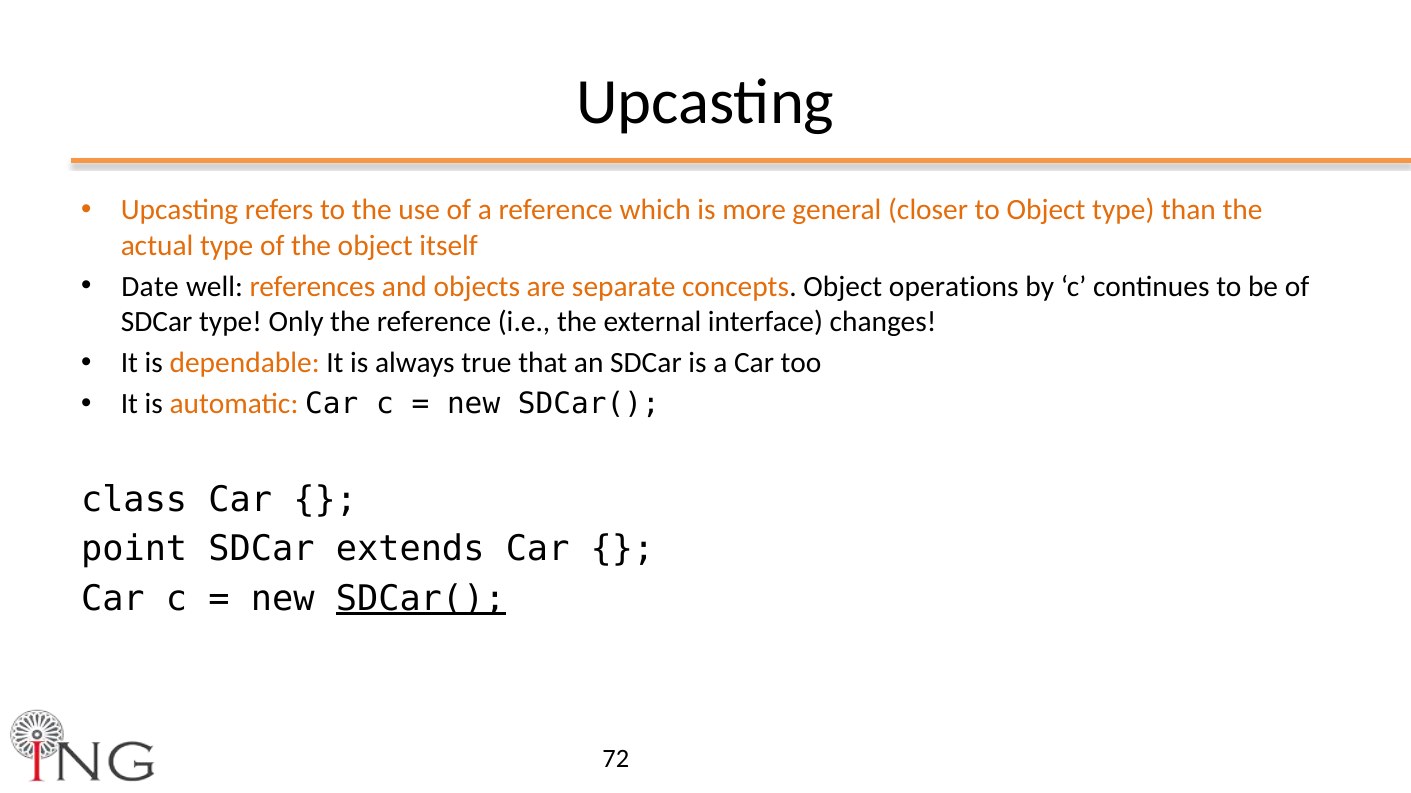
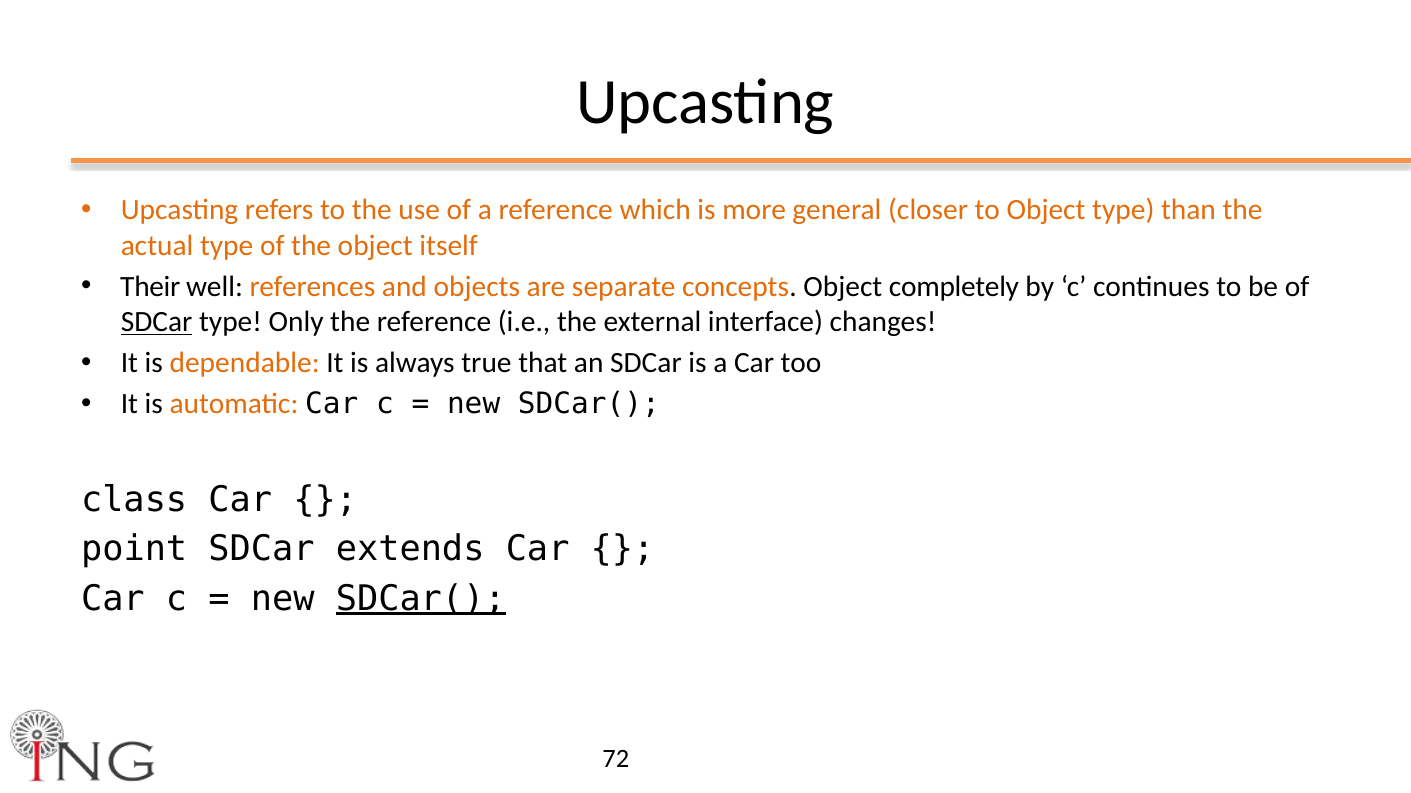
Date: Date -> Their (150, 287)
operations: operations -> completely (954, 287)
SDCar underline: none -> present (157, 322)
